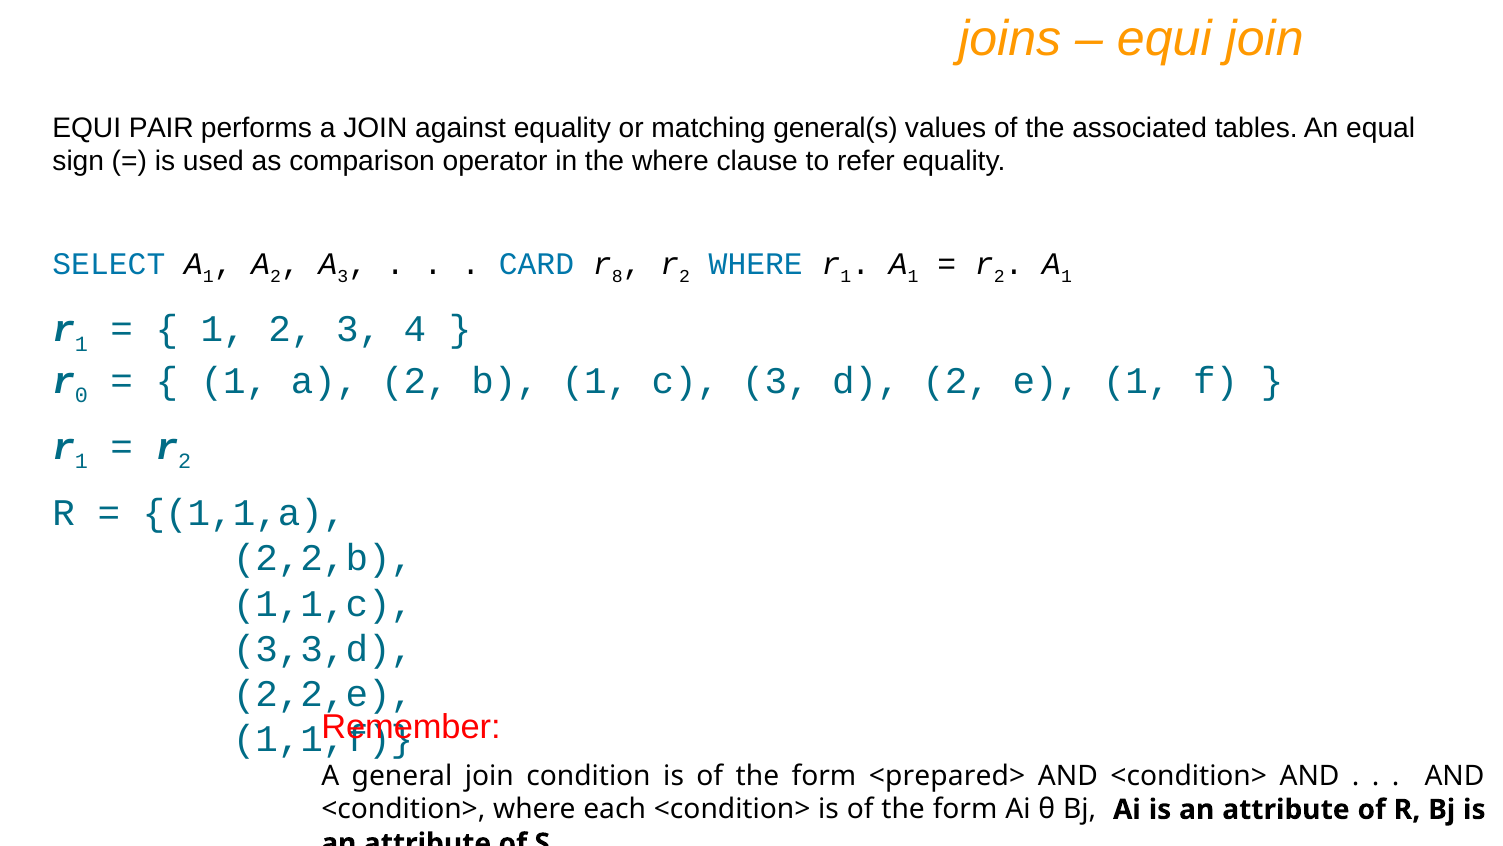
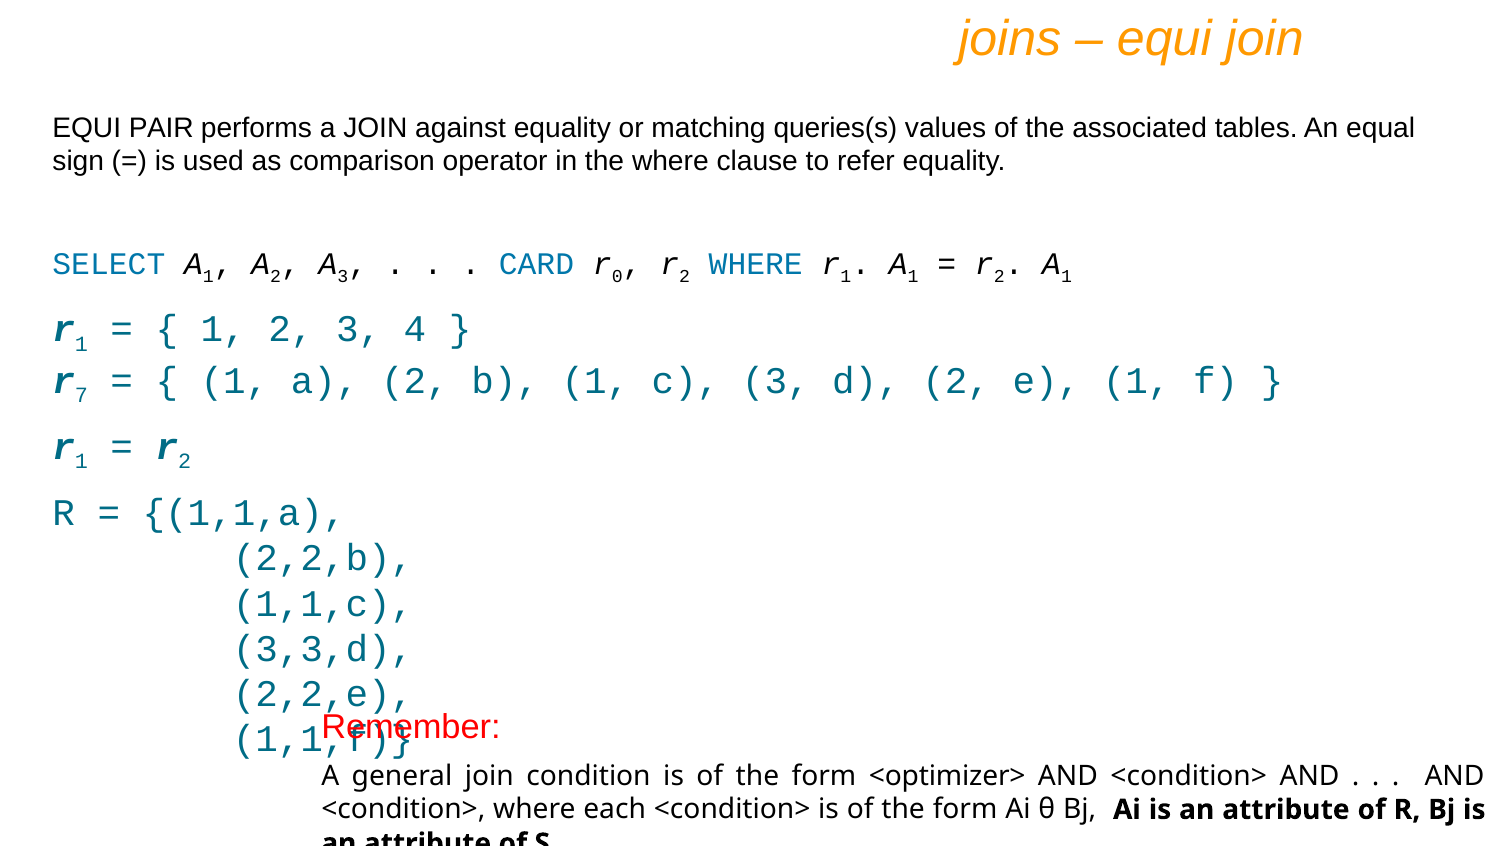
general(s: general(s -> queries(s (835, 128)
8: 8 -> 0 (617, 276)
0: 0 -> 7 (81, 395)
<prepared>: <prepared> -> <optimizer> (947, 775)
